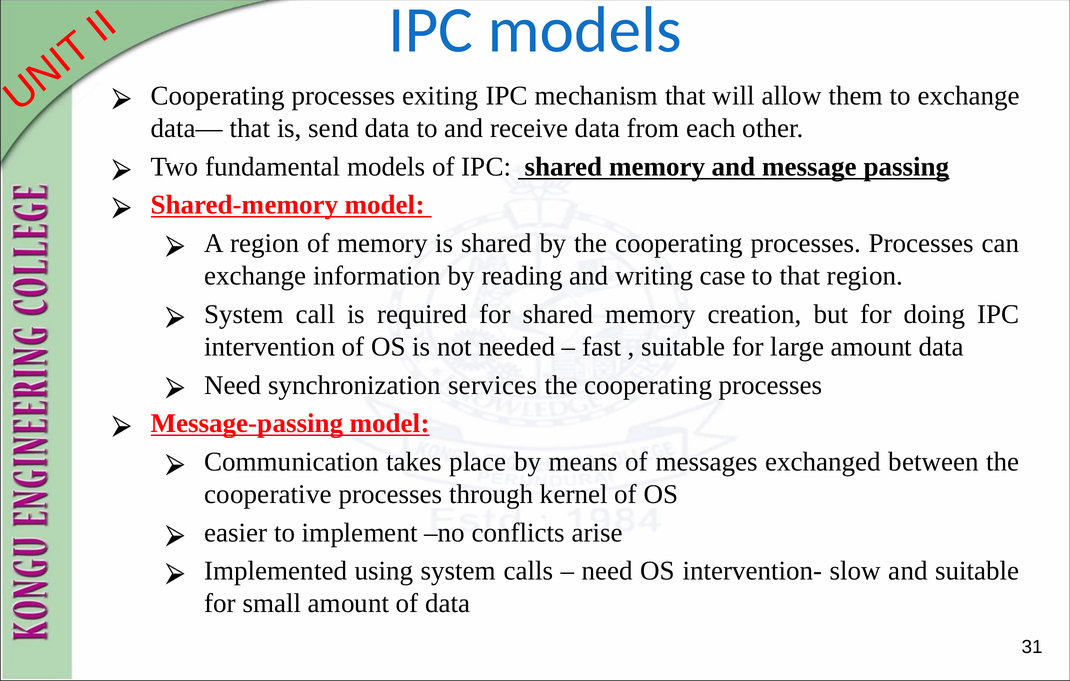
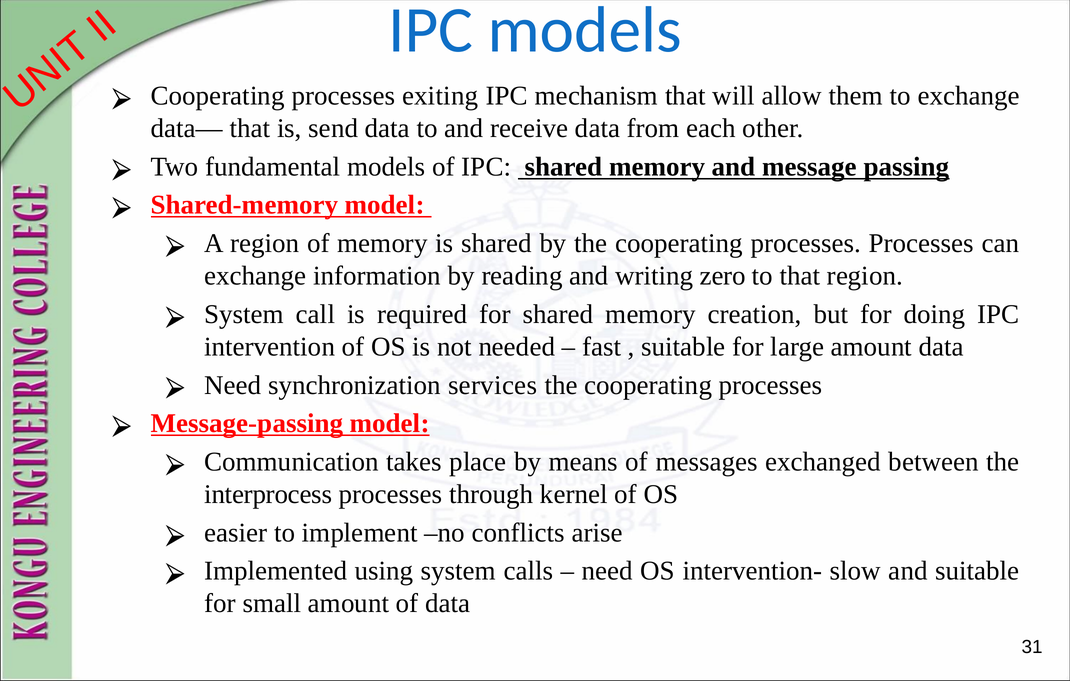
case: case -> zero (723, 276)
cooperative: cooperative -> interprocess (268, 494)
